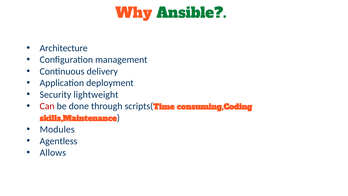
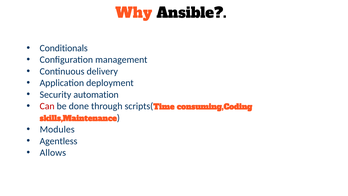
Ansible colour: green -> black (192, 13)
Architecture: Architecture -> Conditionals (64, 48)
lightweight: lightweight -> automation (96, 94)
